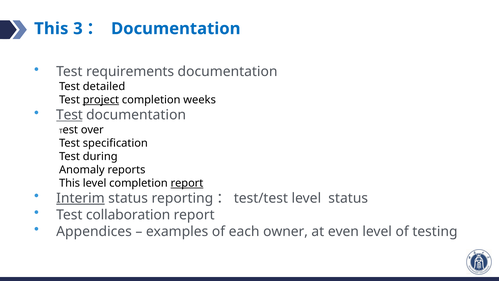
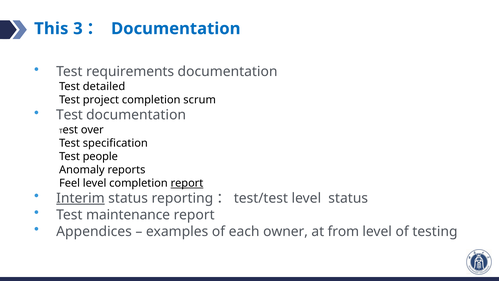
project underline: present -> none (101, 100)
weeks: weeks -> scrum (200, 100)
Test underline: present -> none (69, 115)
during: during -> people (100, 156)
This: This -> Feel (70, 183)
collaboration: collaboration -> maintenance (128, 215)
even: even -> from (343, 231)
